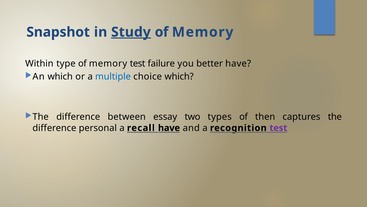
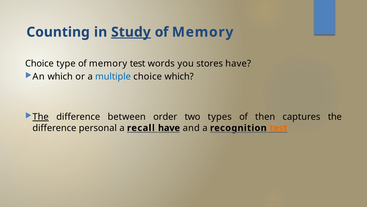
Snapshot: Snapshot -> Counting (58, 32)
Within: Within -> Choice (39, 63)
failure: failure -> words (161, 63)
better: better -> stores (210, 63)
The underline: none -> present (41, 117)
essay: essay -> order (165, 117)
test colour: purple -> orange (278, 128)
